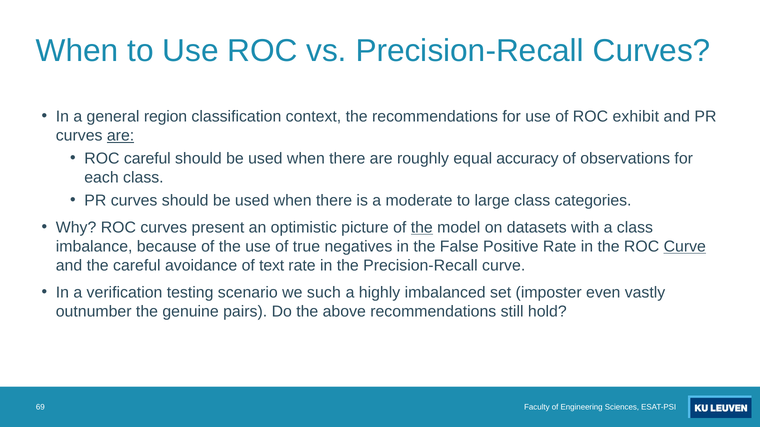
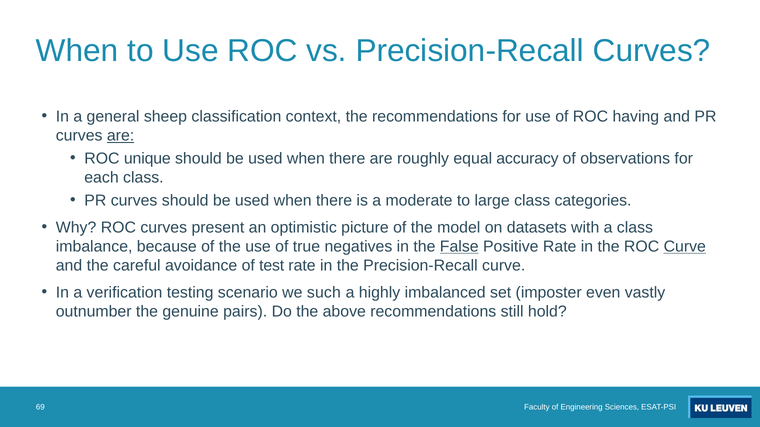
region: region -> sheep (165, 117)
exhibit: exhibit -> having (636, 117)
ROC careful: careful -> unique (147, 159)
the underline: present -> none (422, 228)
False underline: none -> present (459, 247)
text: text -> test (272, 266)
